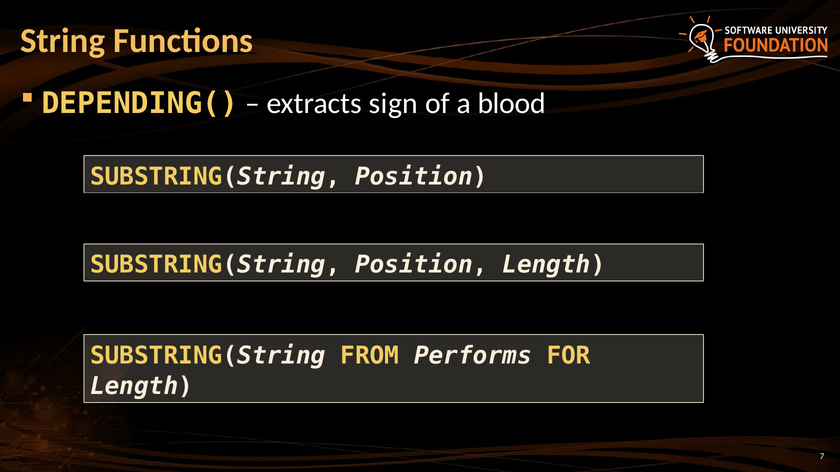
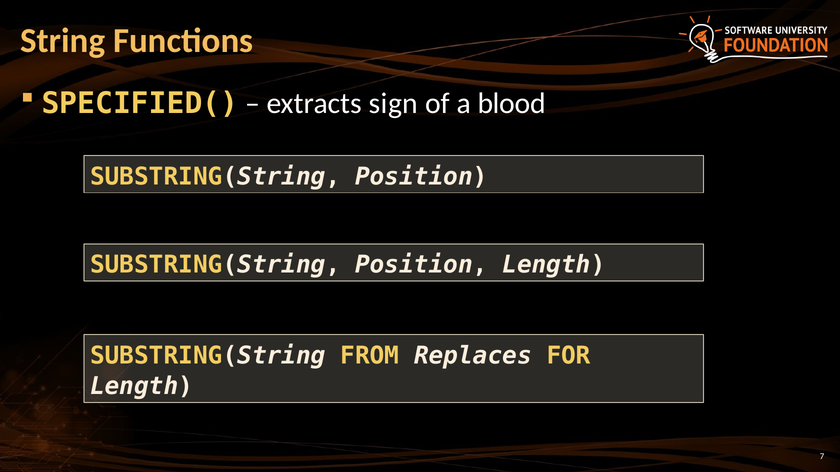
DEPENDING(: DEPENDING( -> SPECIFIED( (140, 104)
Performs: Performs -> Replaces (473, 356)
